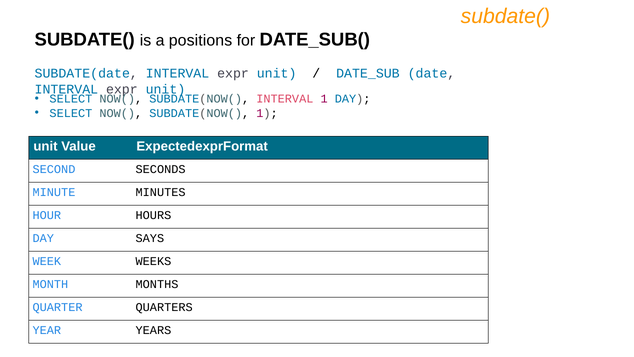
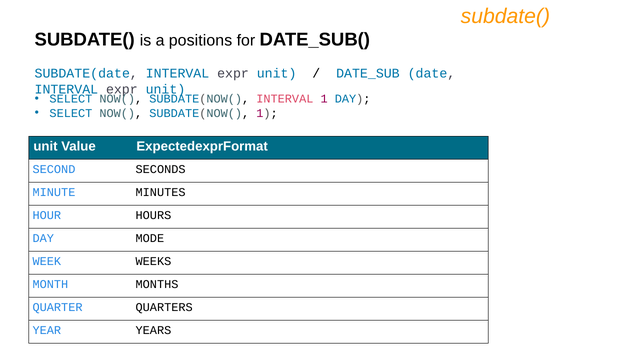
SAYS: SAYS -> MODE (150, 238)
